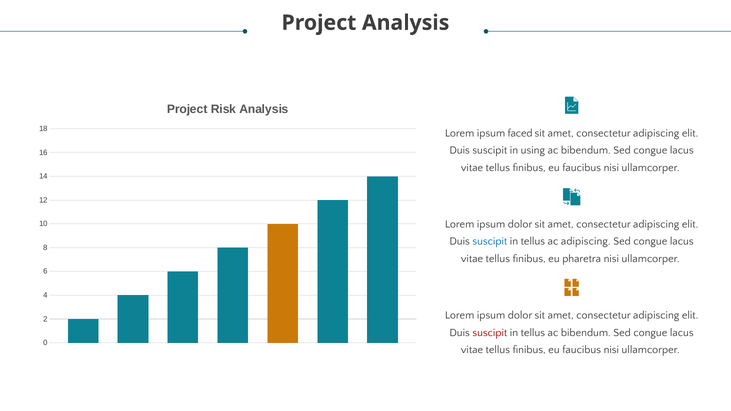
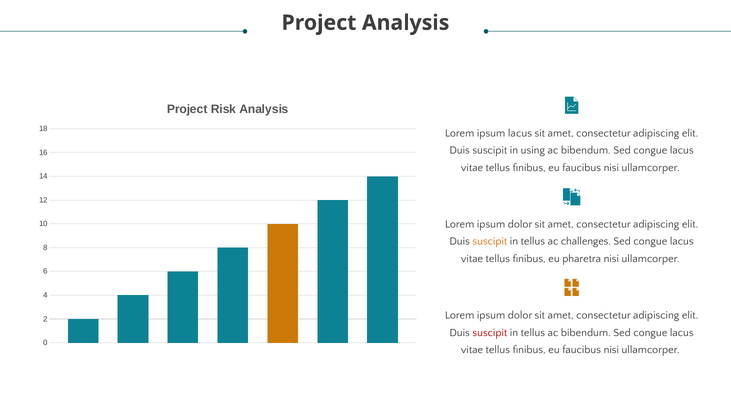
ipsum faced: faced -> lacus (520, 133)
suscipit colour: blue -> orange (490, 241)
ac adipiscing: adipiscing -> challenges (586, 241)
